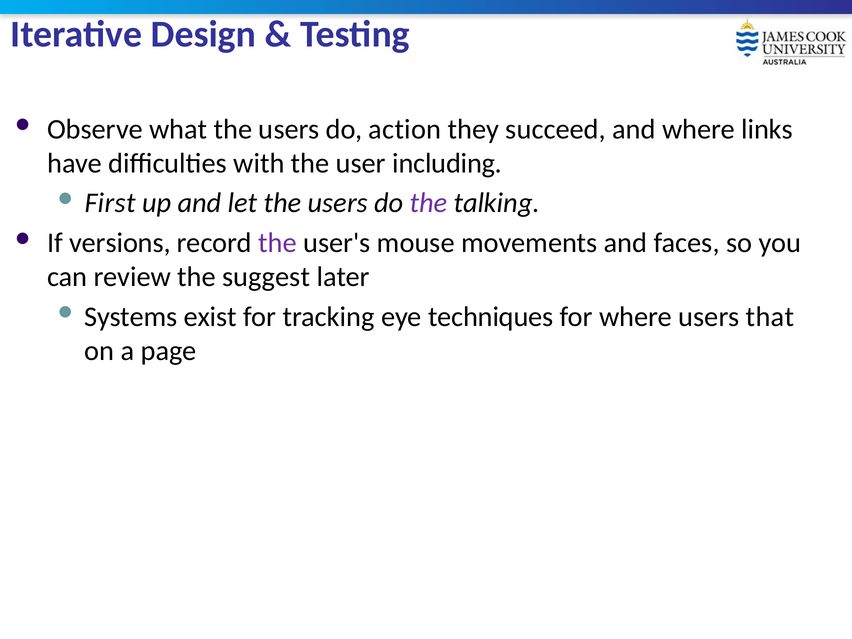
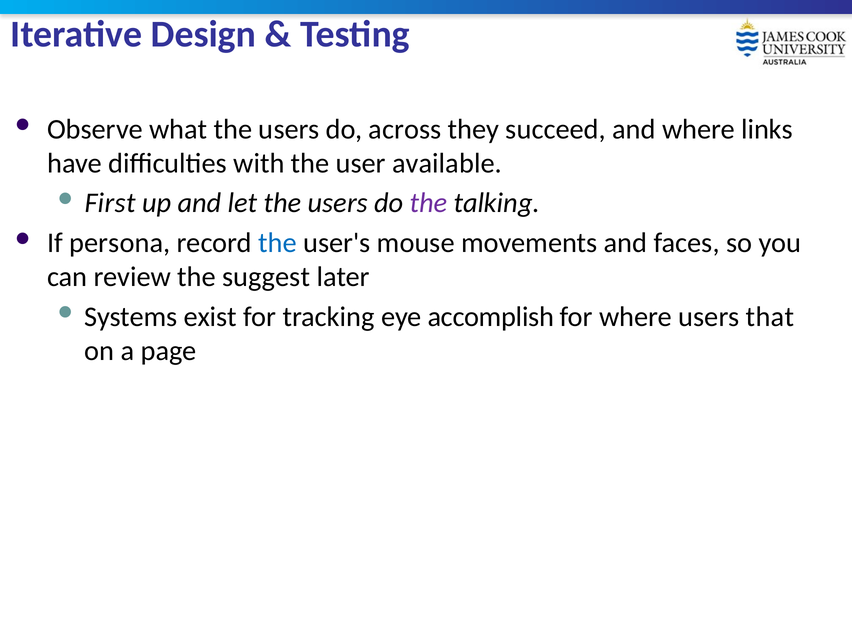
action: action -> across (405, 129)
including: including -> available (447, 163)
versions: versions -> persona (120, 243)
the colour: purple -> blue (277, 243)
techniques: techniques -> accomplish (491, 317)
